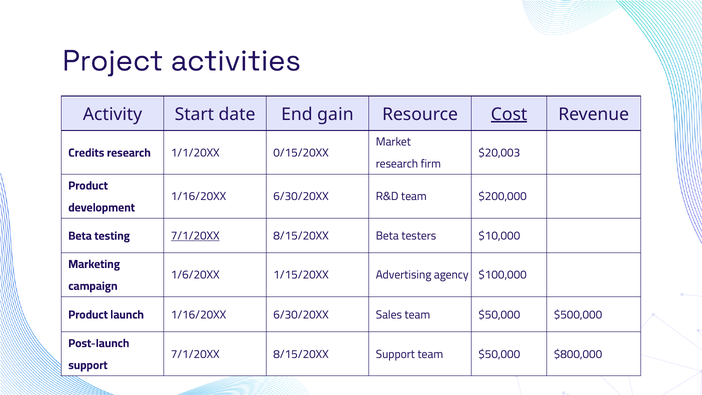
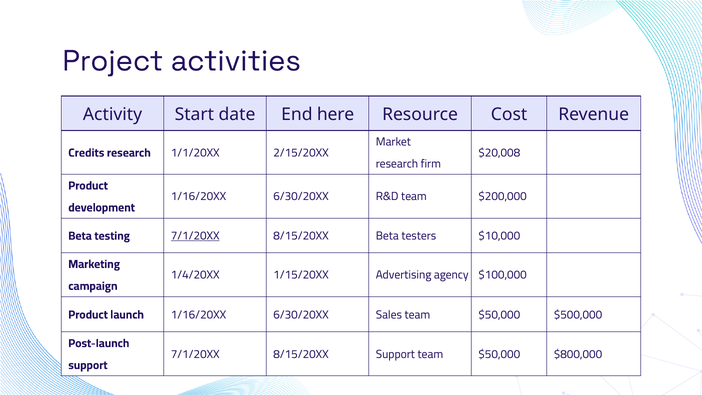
gain: gain -> here (336, 114)
Cost underline: present -> none (509, 114)
0/15/20XX: 0/15/20XX -> 2/15/20XX (301, 153)
$20,003: $20,003 -> $20,008 (499, 153)
1/6/20XX: 1/6/20XX -> 1/4/20XX (195, 275)
